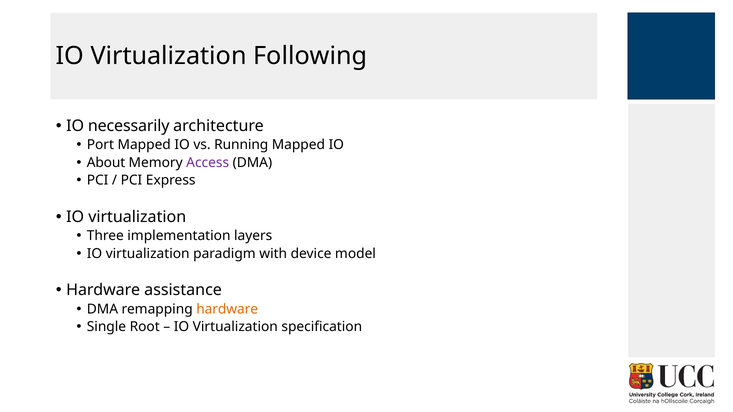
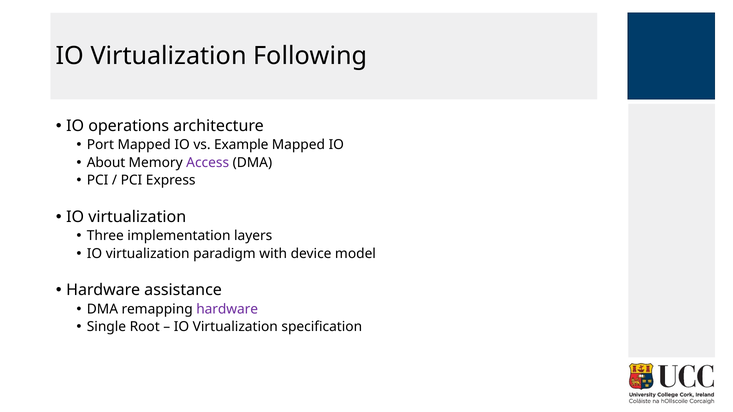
necessarily: necessarily -> operations (129, 126)
Running: Running -> Example (241, 145)
hardware colour: orange -> purple (227, 309)
